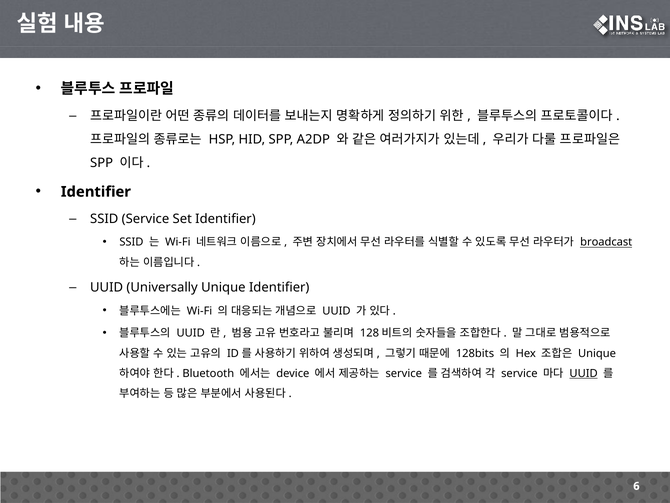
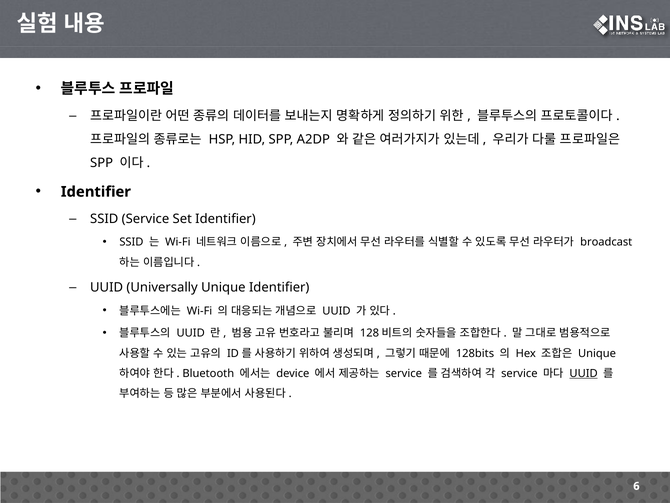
broadcast underline: present -> none (606, 242)
